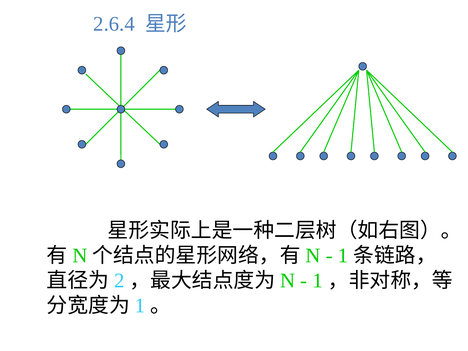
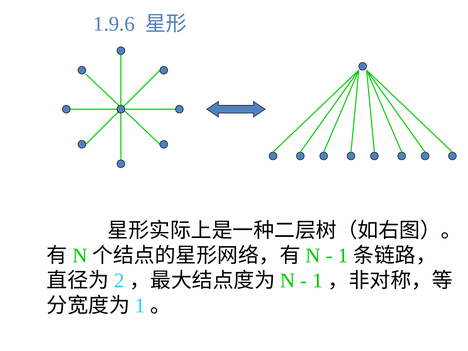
2.6.4: 2.6.4 -> 1.9.6 (114, 24)
